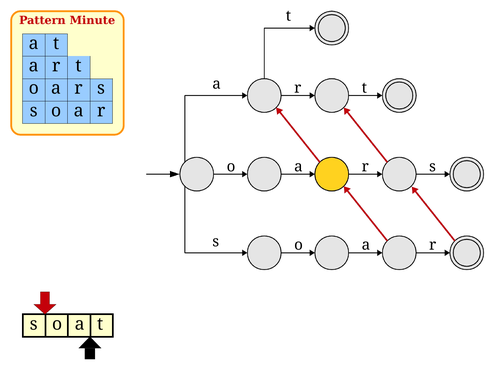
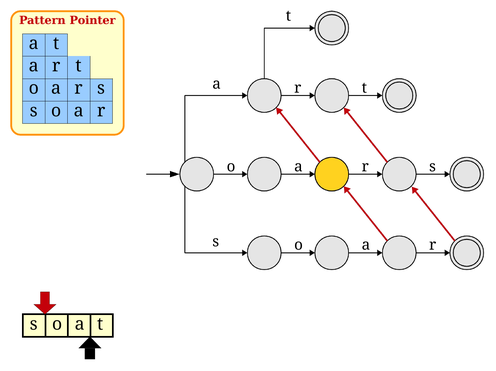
Minute: Minute -> Pointer (92, 20)
